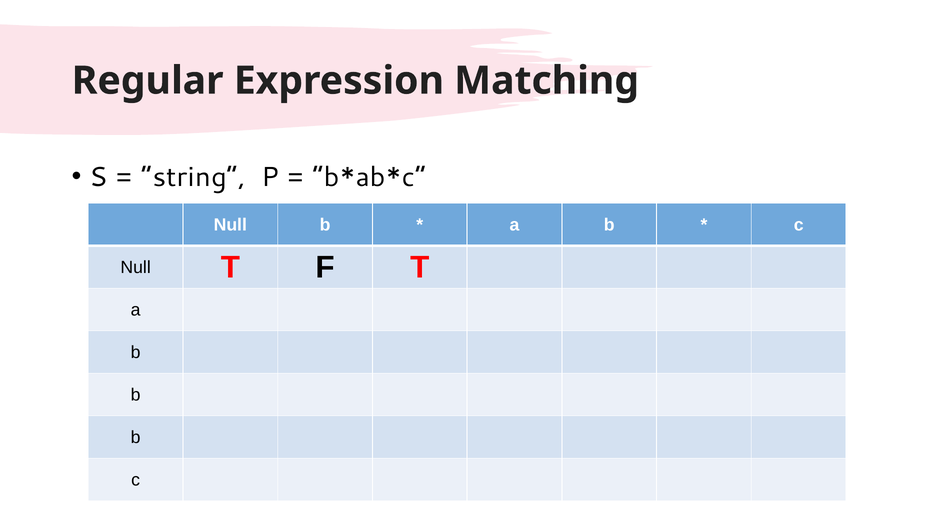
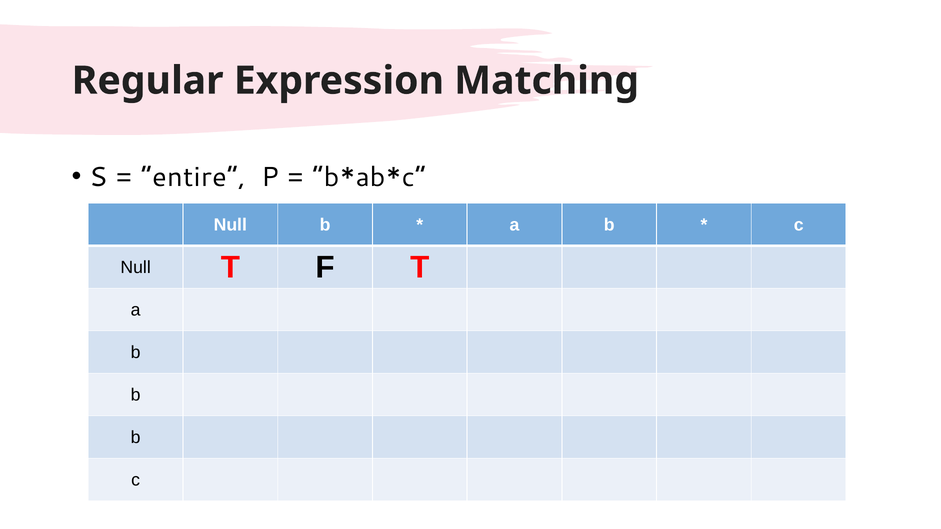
string: string -> entire (194, 177)
